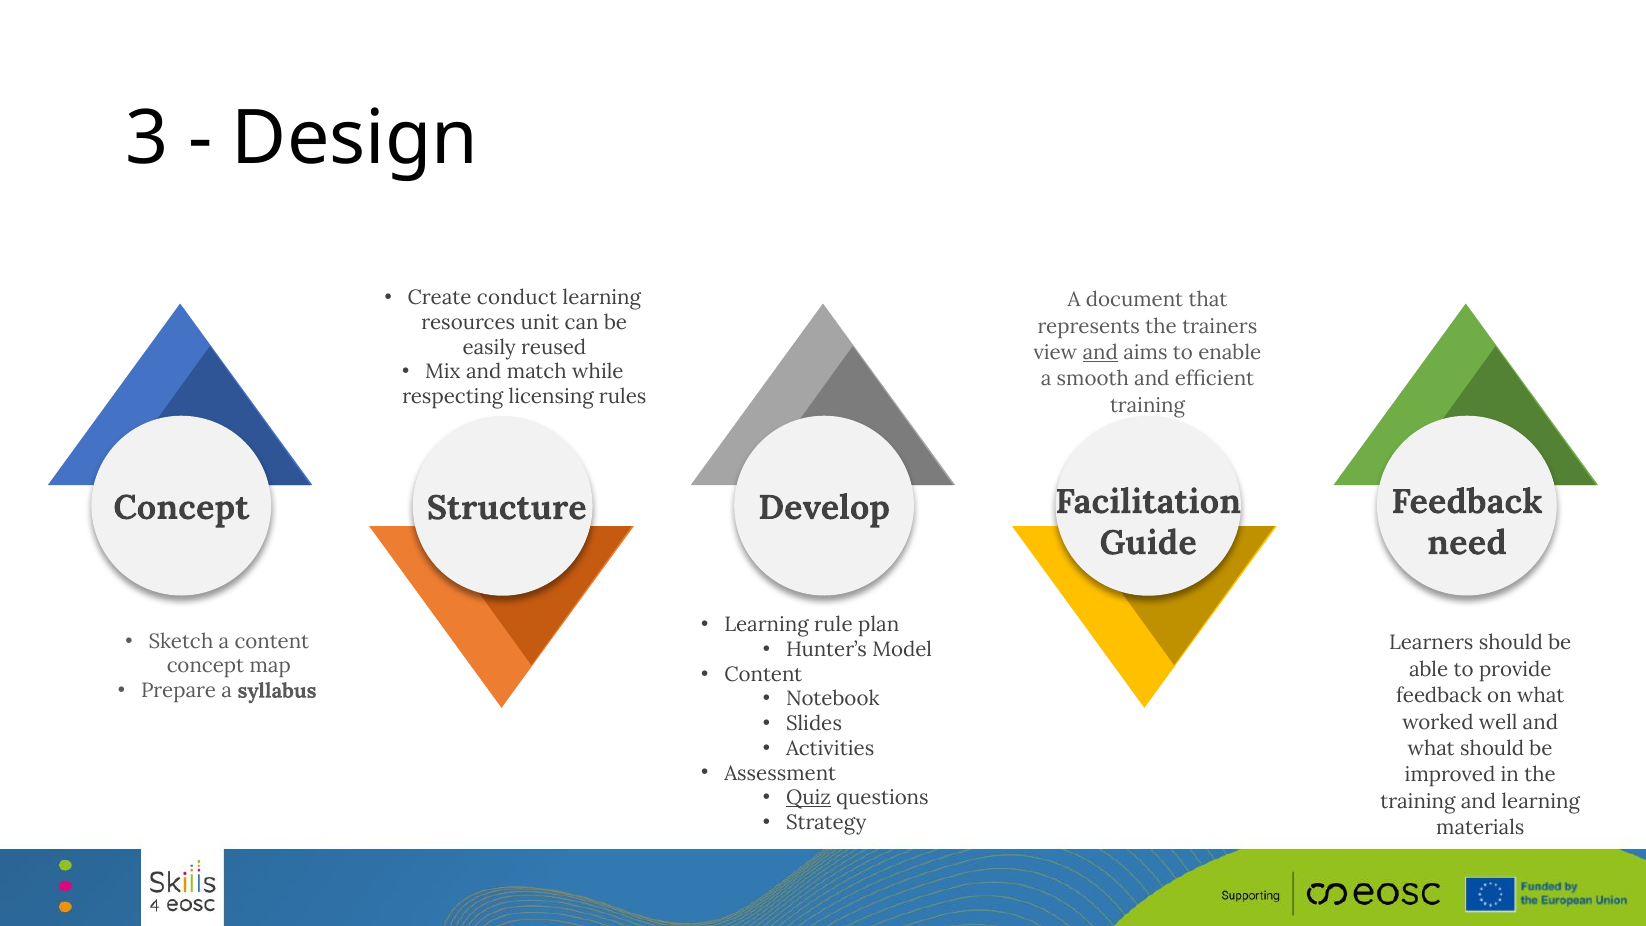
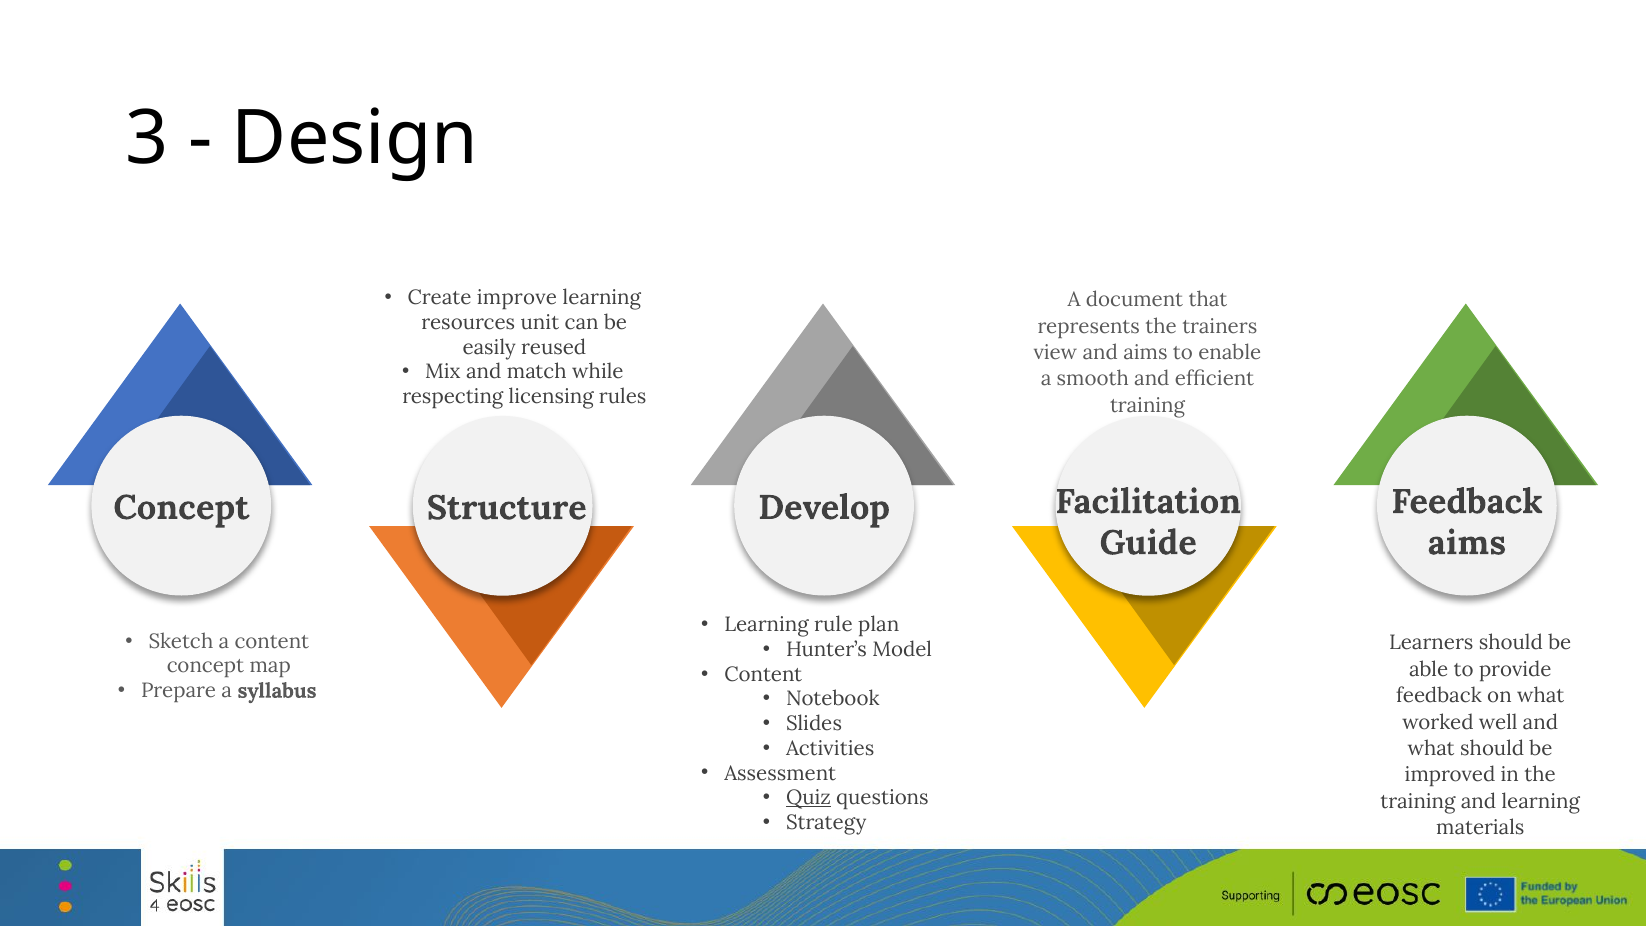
conduct: conduct -> improve (517, 298)
and underline: present -> none (1100, 353)
need: need -> aims (1467, 543)
